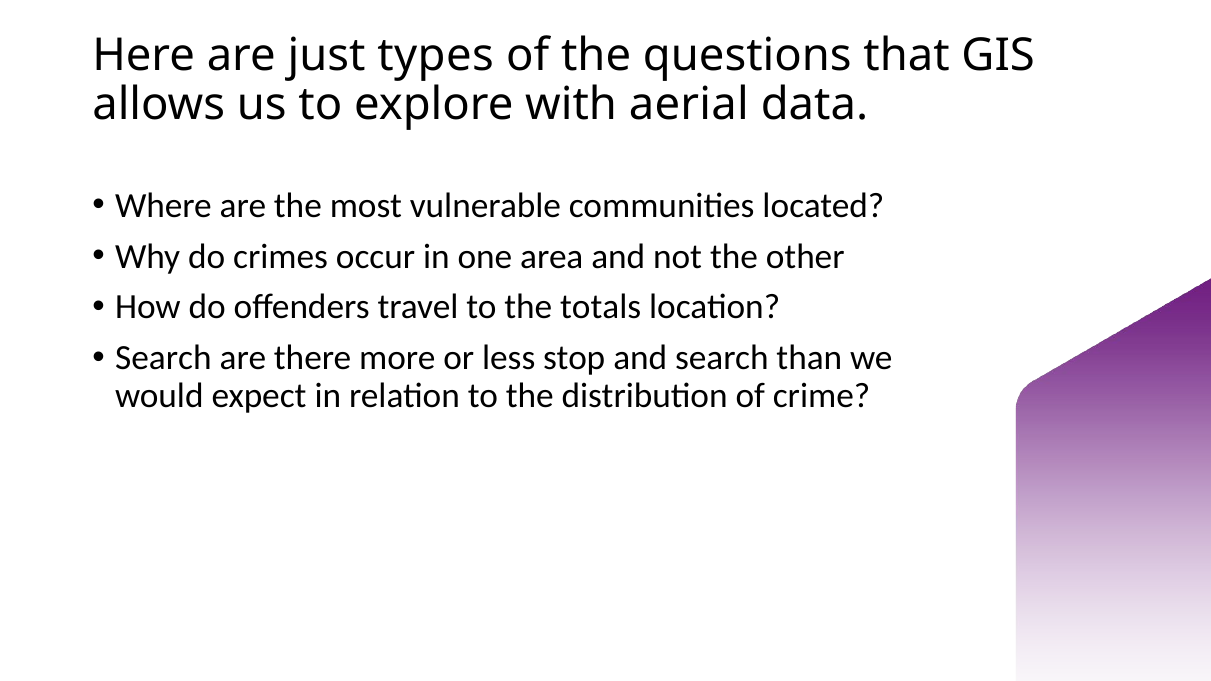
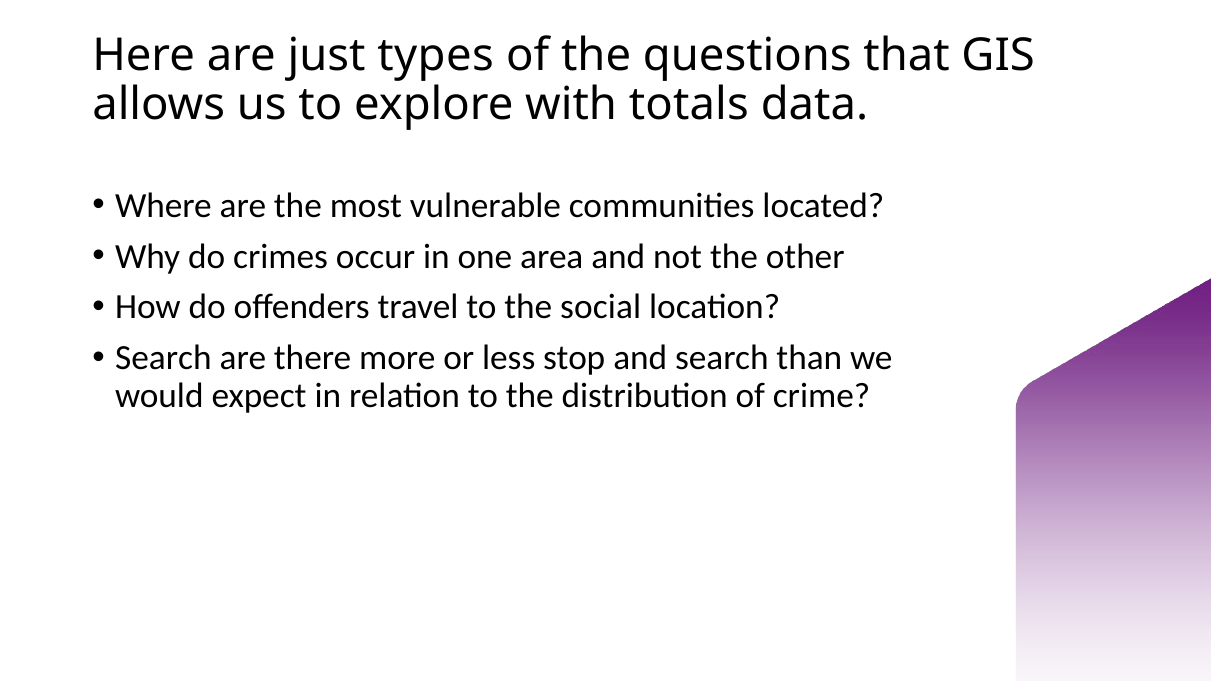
aerial: aerial -> totals (689, 105)
totals: totals -> social (601, 307)
